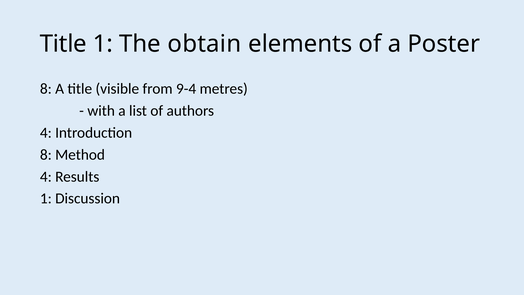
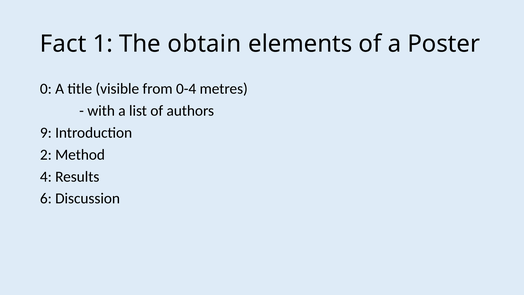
Title: Title -> Fact (63, 44)
8: 8 -> 0 (46, 89)
9-4: 9-4 -> 0-4 (186, 89)
4: 4 -> 9 (46, 133)
8: 8 -> 2 (46, 155)
1: 1 -> 6 (46, 198)
